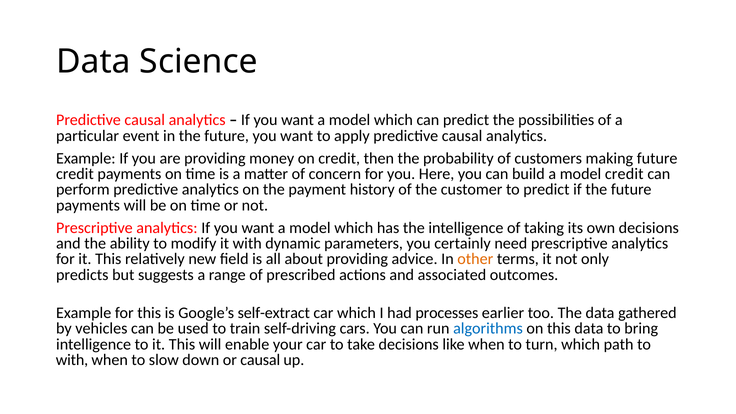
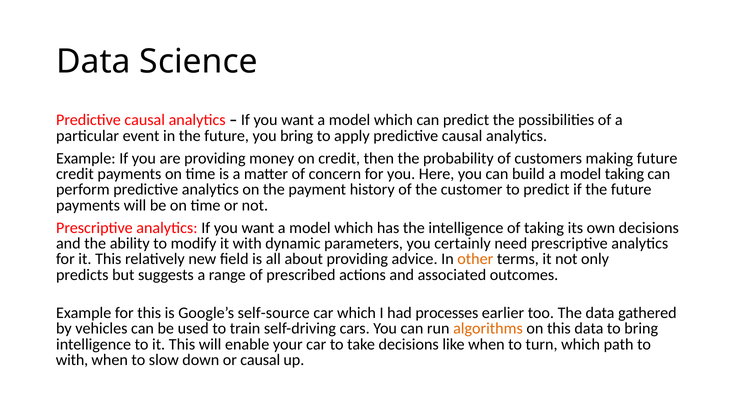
future you want: want -> bring (297, 136)
model credit: credit -> taking (624, 174)
self-extract: self-extract -> self-source (274, 313)
algorithms colour: blue -> orange (488, 329)
